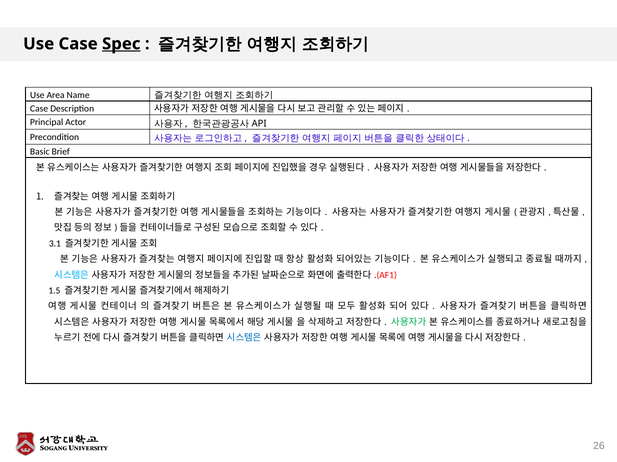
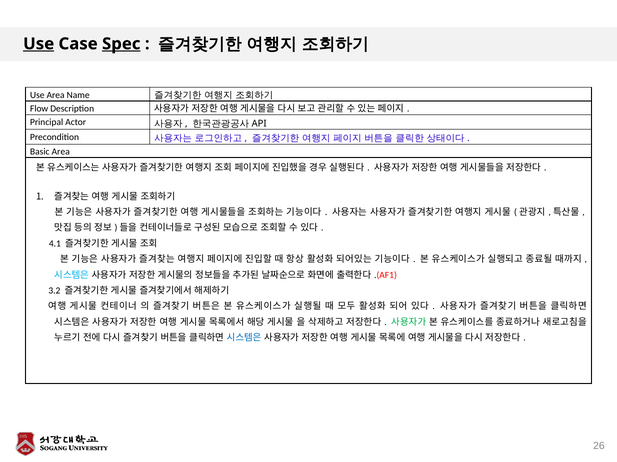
Use underline: none -> present (39, 44)
Case: Case -> Flow (39, 109)
Basic Brief: Brief -> Area (61, 152)
3.1: 3.1 -> 4.1 (55, 244)
1.5: 1.5 -> 3.2 (54, 291)
